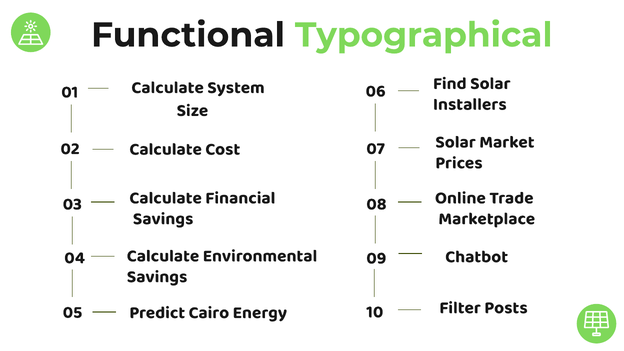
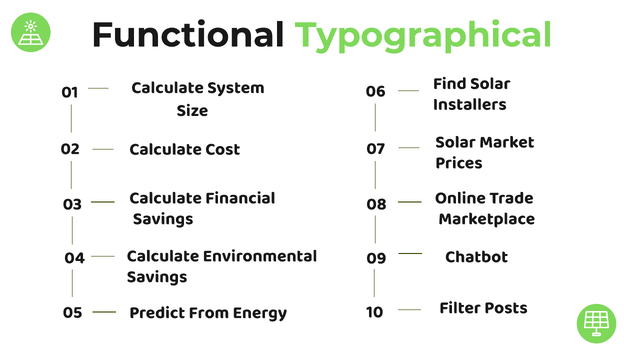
Cairo: Cairo -> From (209, 312)
